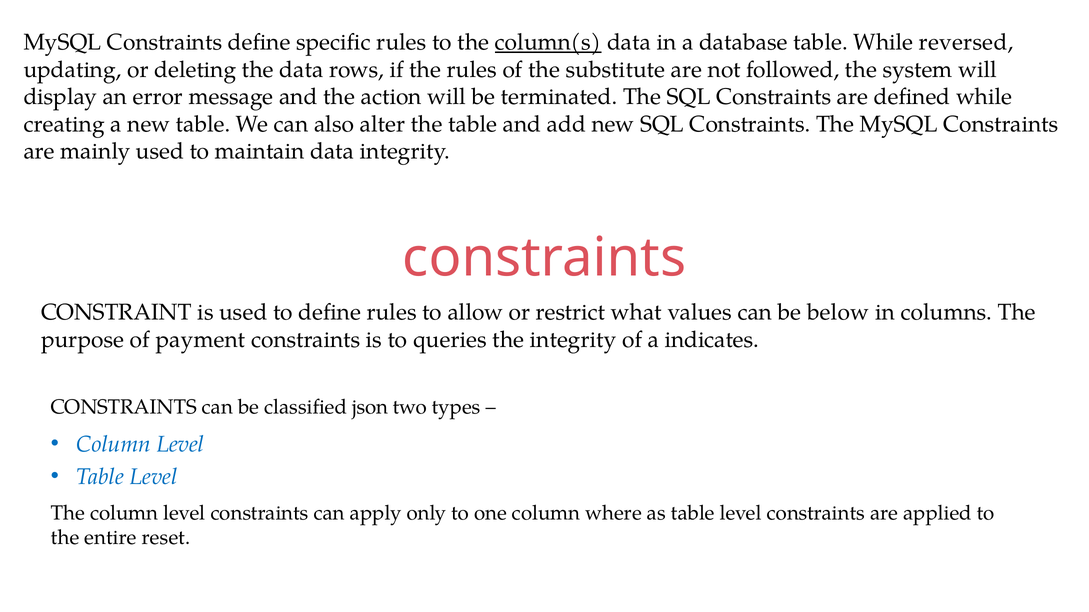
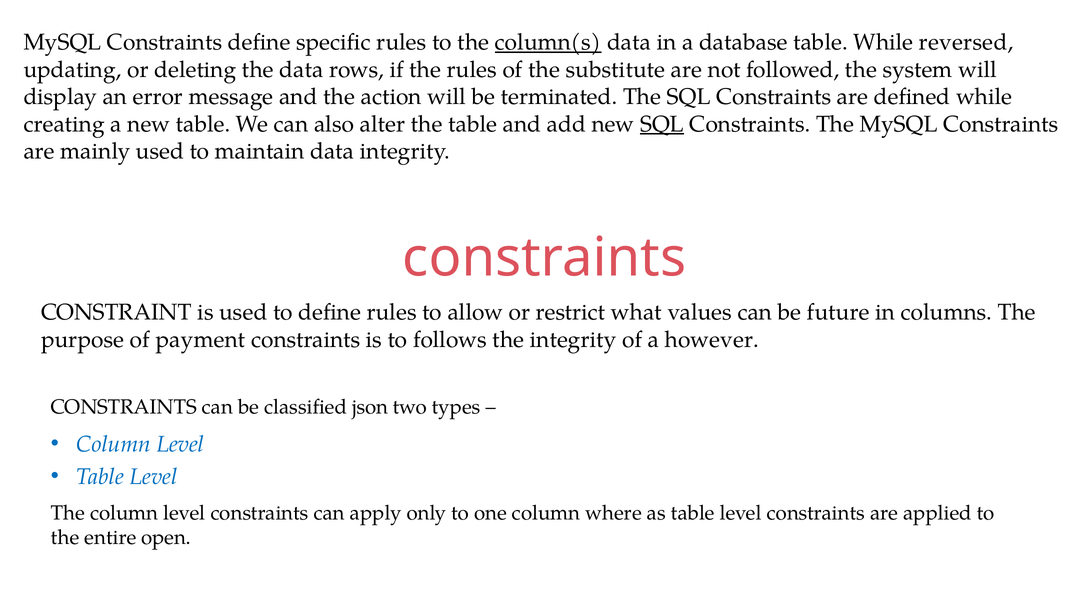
SQL underline: none -> present (662, 124)
below: below -> future (838, 313)
queries: queries -> follows (450, 340)
indicates: indicates -> however (712, 340)
reset: reset -> open (166, 538)
